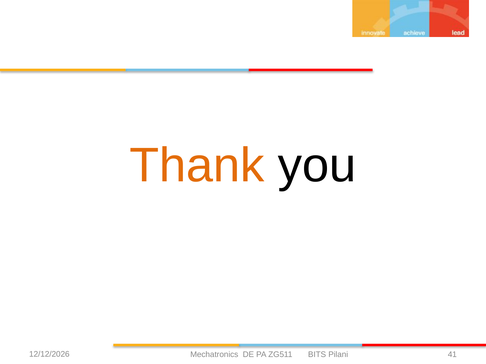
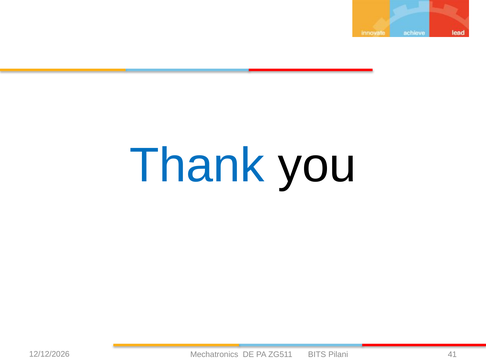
Thank colour: orange -> blue (197, 166)
